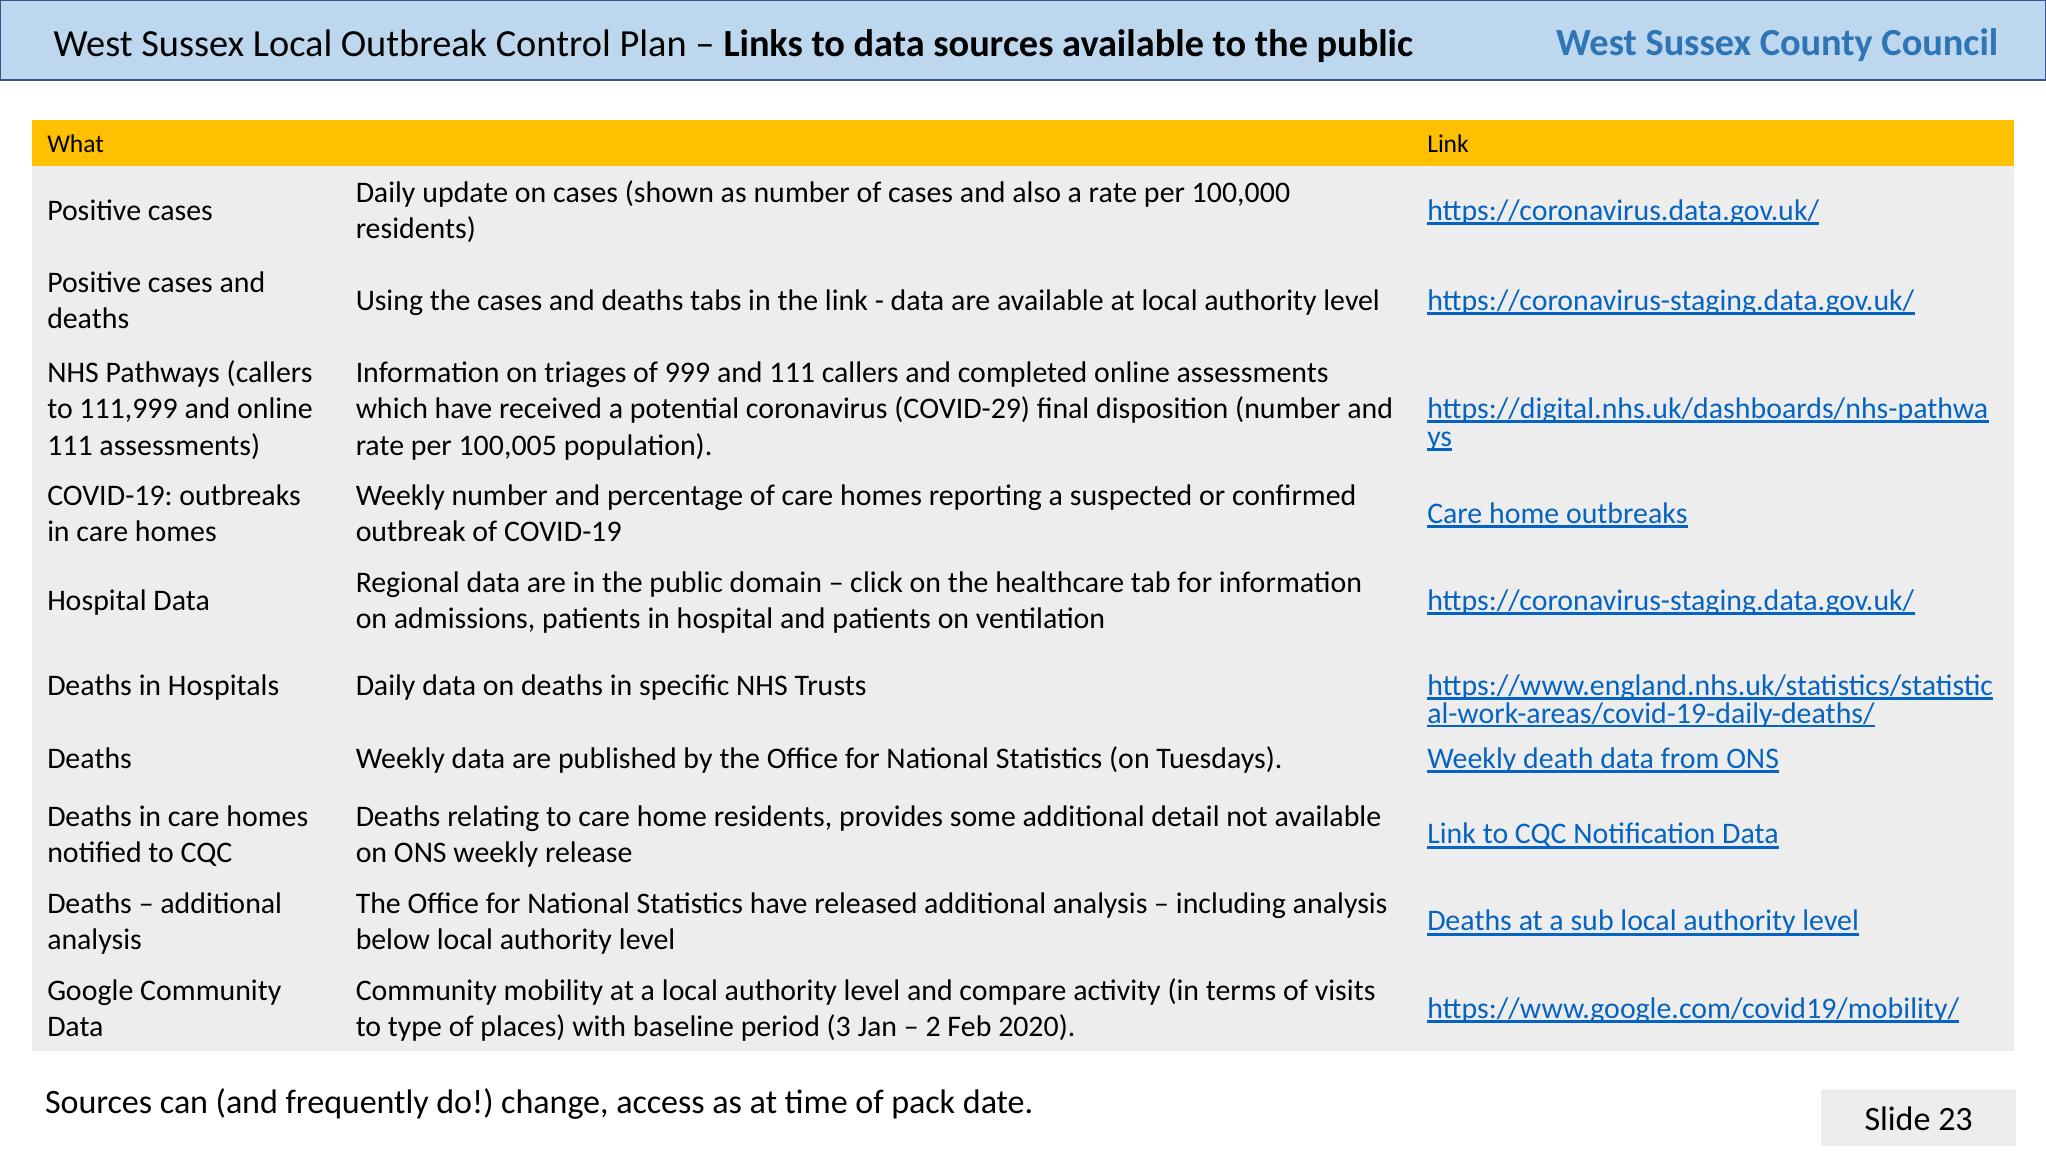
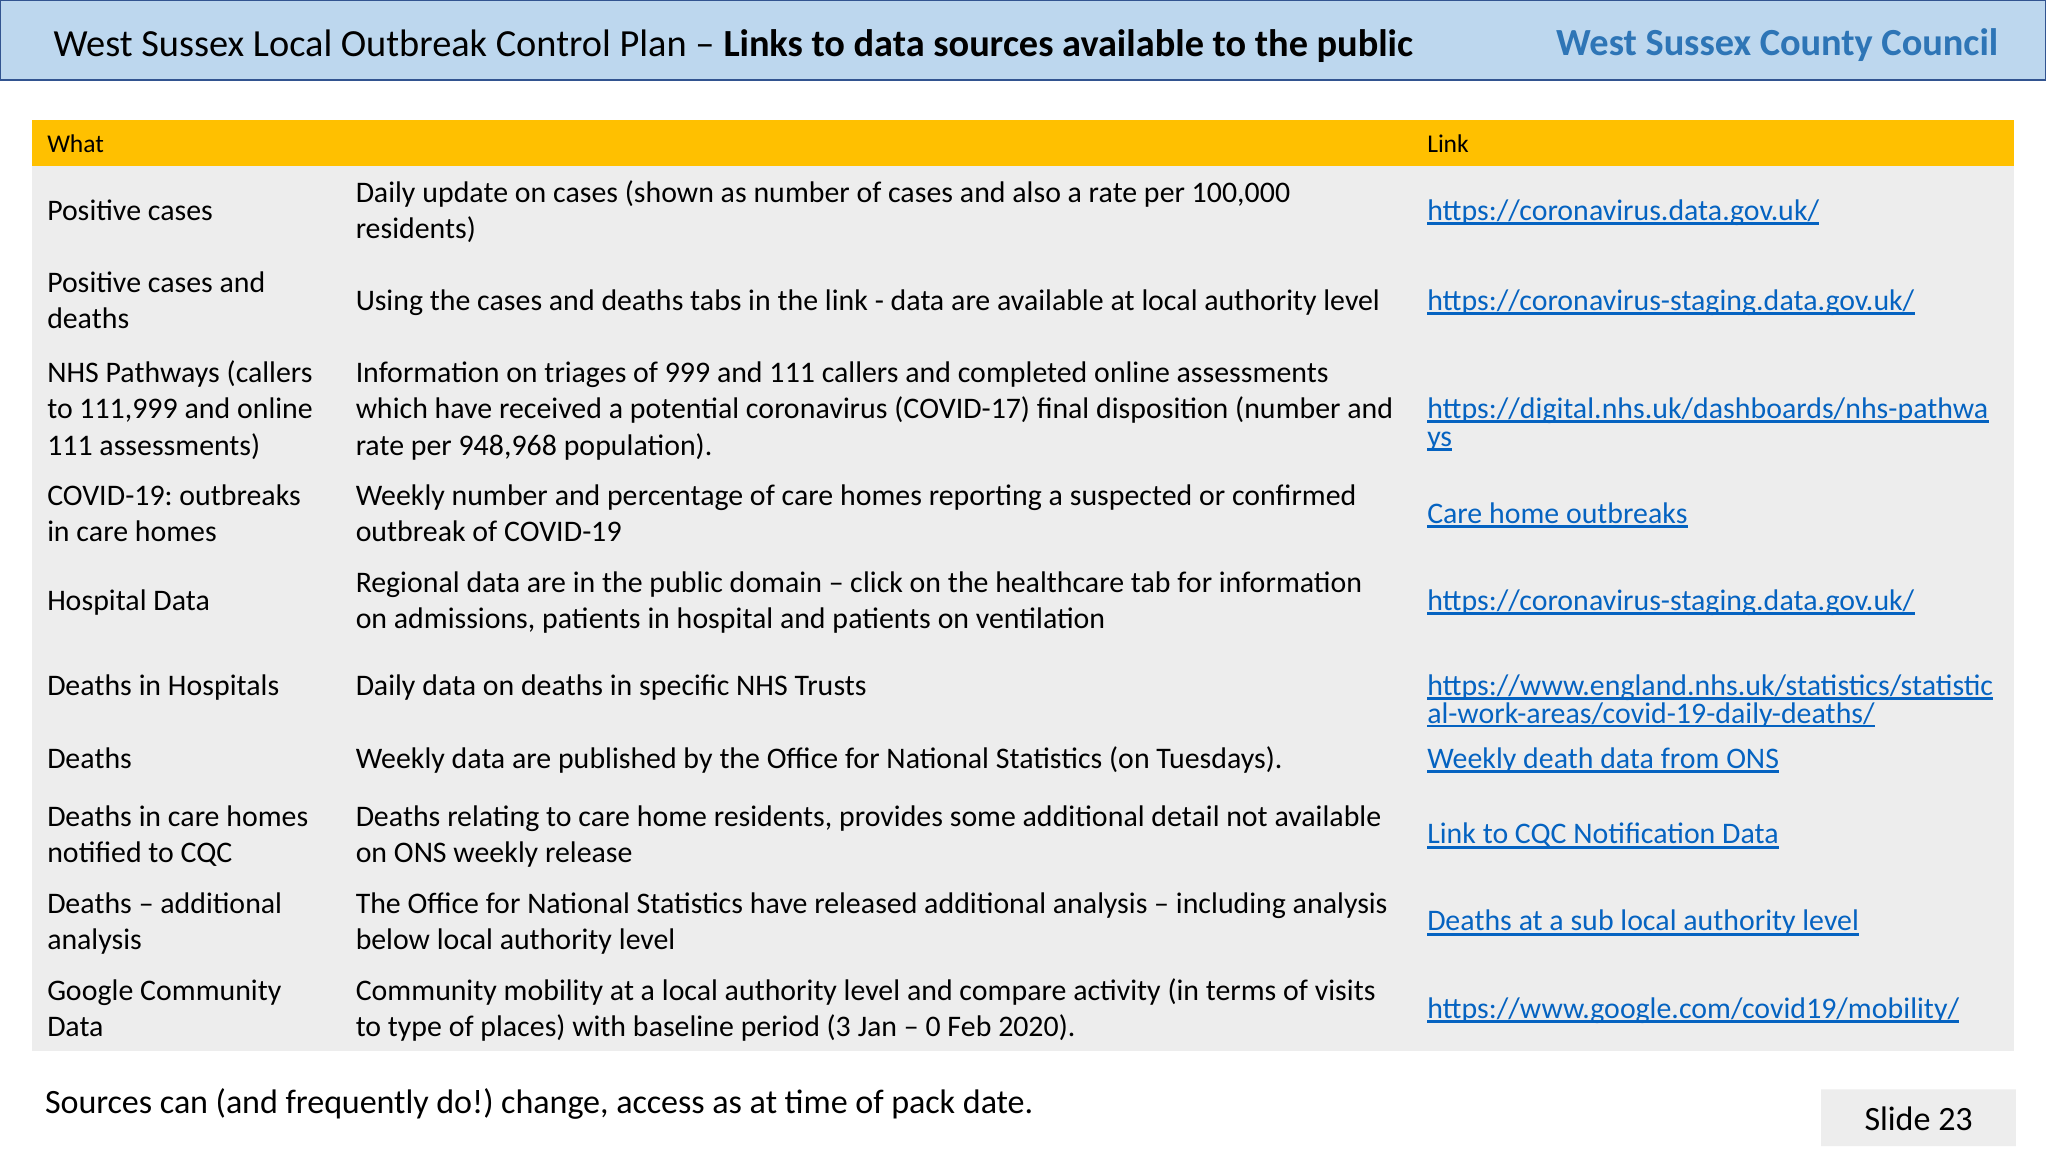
COVID-29: COVID-29 -> COVID-17 (962, 409)
100,005: 100,005 -> 948,968 (508, 445)
2: 2 -> 0 (933, 1027)
